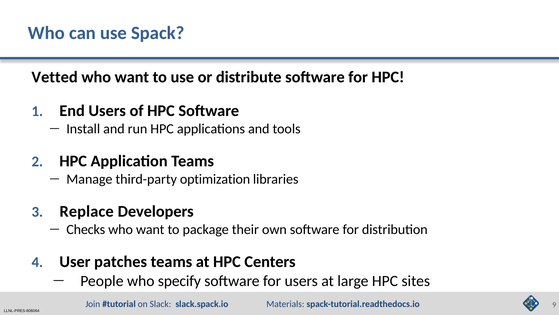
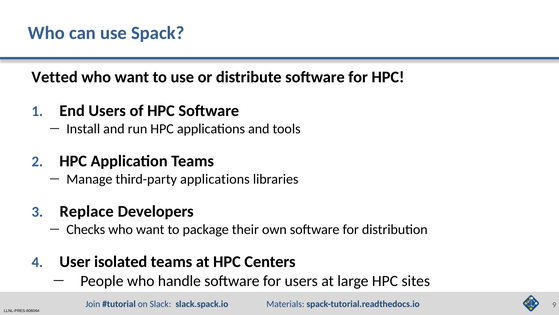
third-party optimization: optimization -> applications (215, 179)
patches: patches -> isolated (121, 261)
specify: specify -> handle (179, 281)
